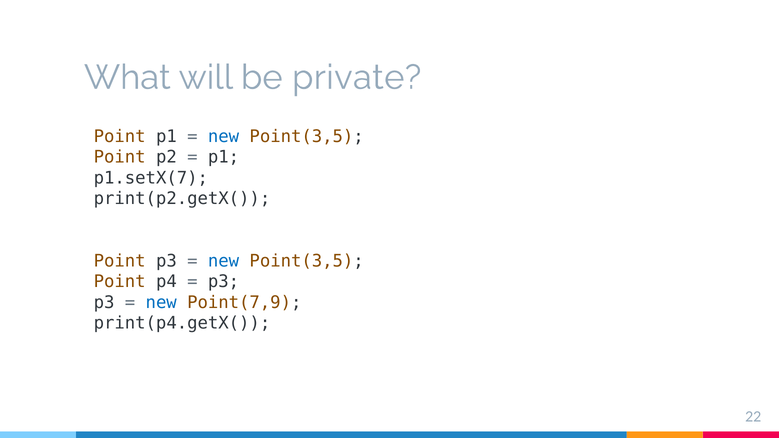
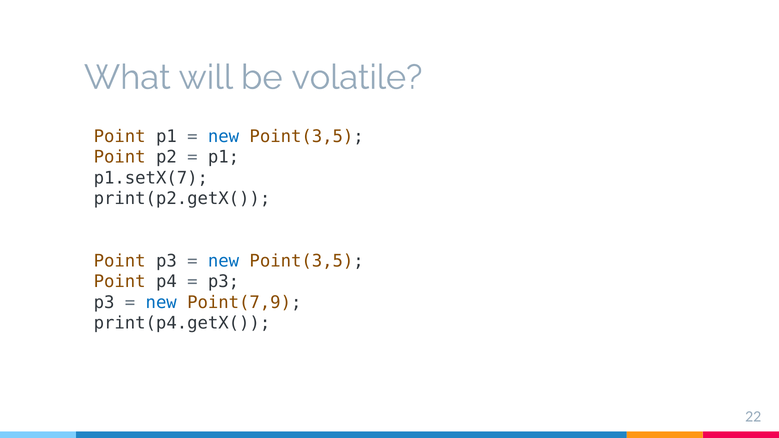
private: private -> volatile (357, 77)
